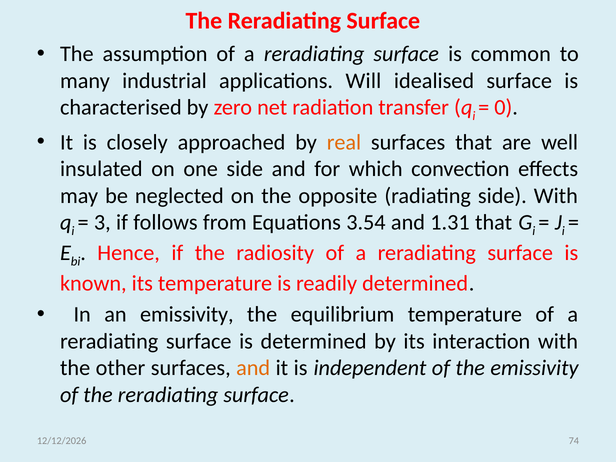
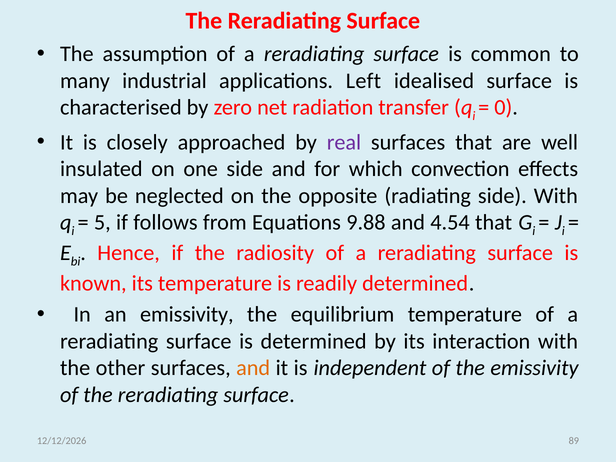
Will: Will -> Left (363, 81)
real colour: orange -> purple (344, 142)
3: 3 -> 5 (102, 223)
3.54: 3.54 -> 9.88 (366, 223)
1.31: 1.31 -> 4.54 (450, 223)
74: 74 -> 89 (574, 441)
